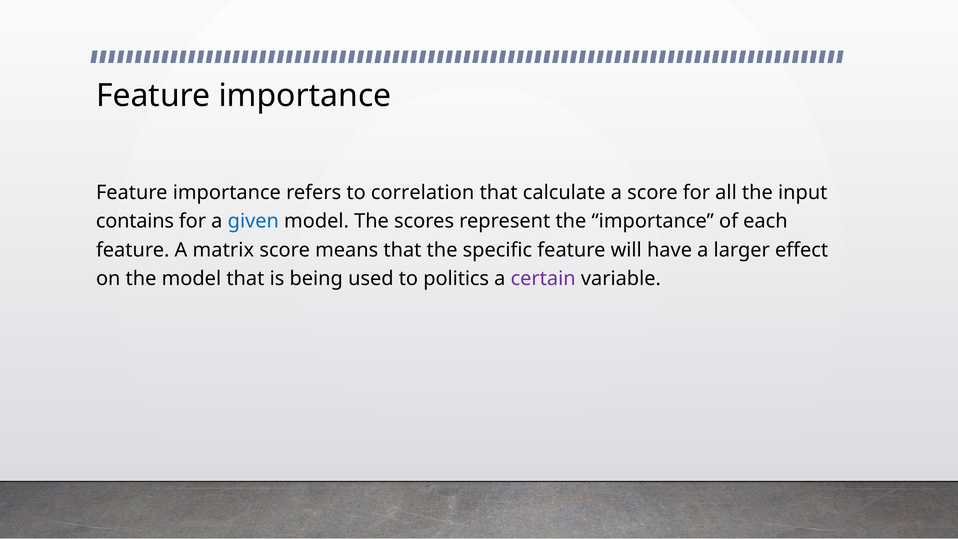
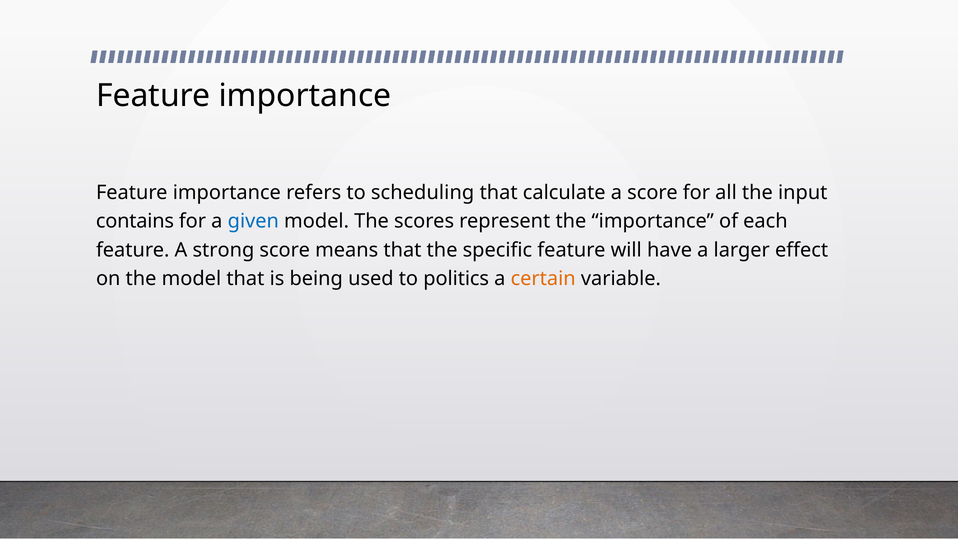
correlation: correlation -> scheduling (423, 192)
matrix: matrix -> strong (223, 250)
certain colour: purple -> orange (543, 279)
